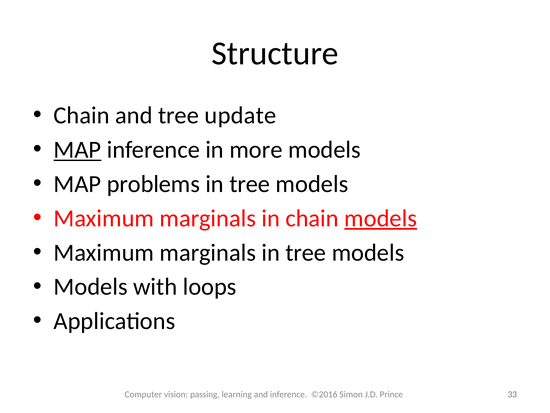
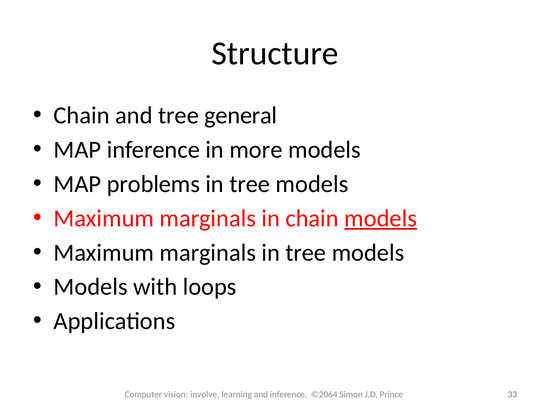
update: update -> general (241, 115)
MAP underline: present -> none (77, 150)
passing: passing -> involve (205, 394)
©2016: ©2016 -> ©2064 (324, 394)
